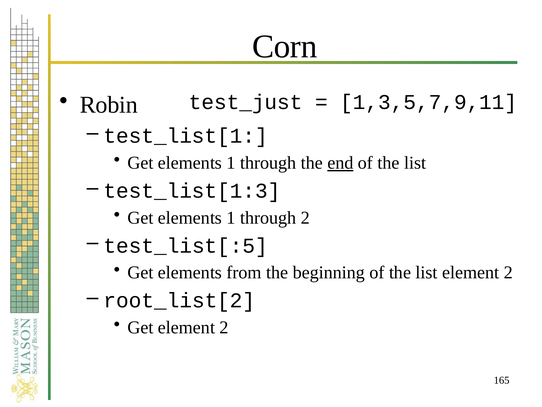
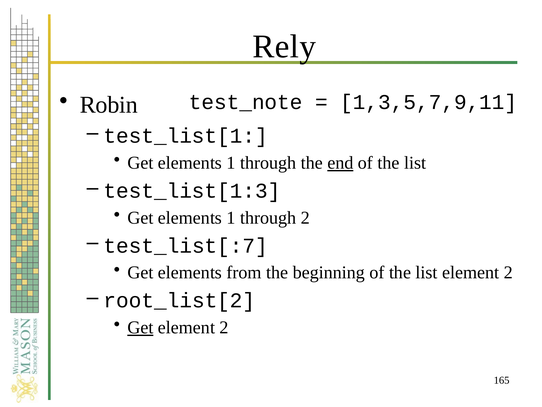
Corn: Corn -> Rely (284, 47)
test_just: test_just -> test_note (246, 102)
test_list[:5: test_list[:5 -> test_list[:7 (186, 245)
Get underline: none -> present (140, 327)
